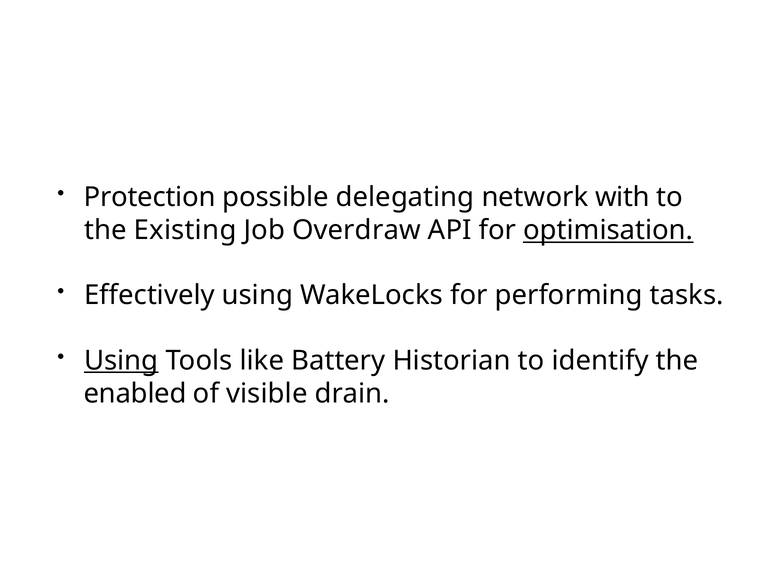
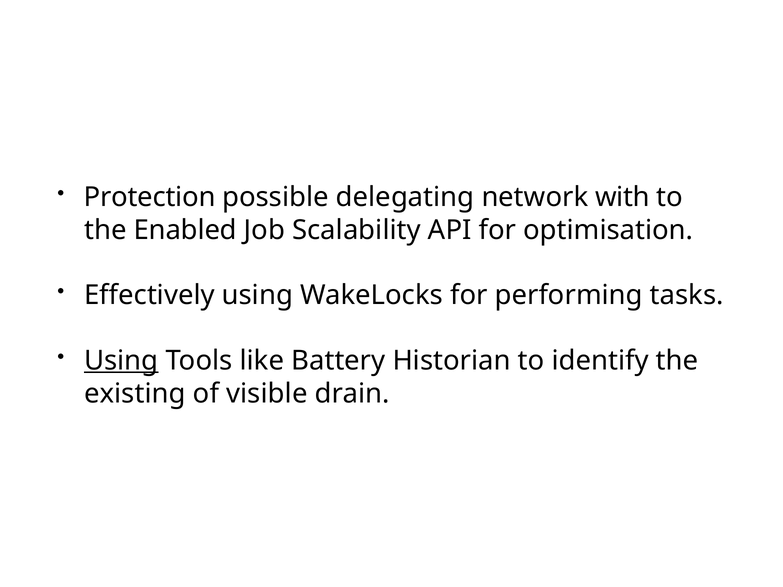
Existing: Existing -> Enabled (185, 230)
Overdraw: Overdraw -> Scalability (356, 230)
optimisation underline: present -> none (608, 230)
enabled: enabled -> existing (135, 394)
